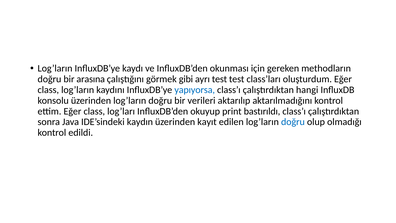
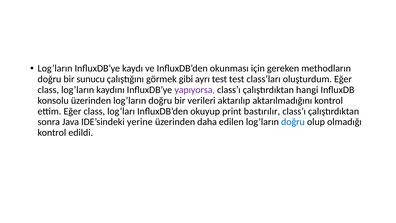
arasına: arasına -> sunucu (91, 79)
yapıyorsa colour: blue -> purple (195, 90)
bastırıldı: bastırıldı -> bastırılır (262, 111)
kaydın: kaydın -> yerine (140, 122)
kayıt: kayıt -> daha (207, 122)
